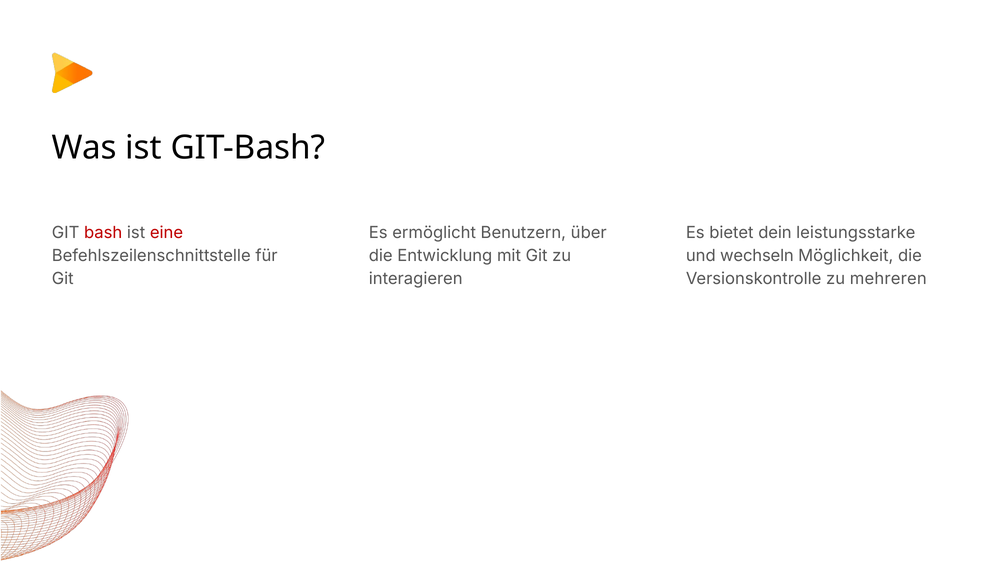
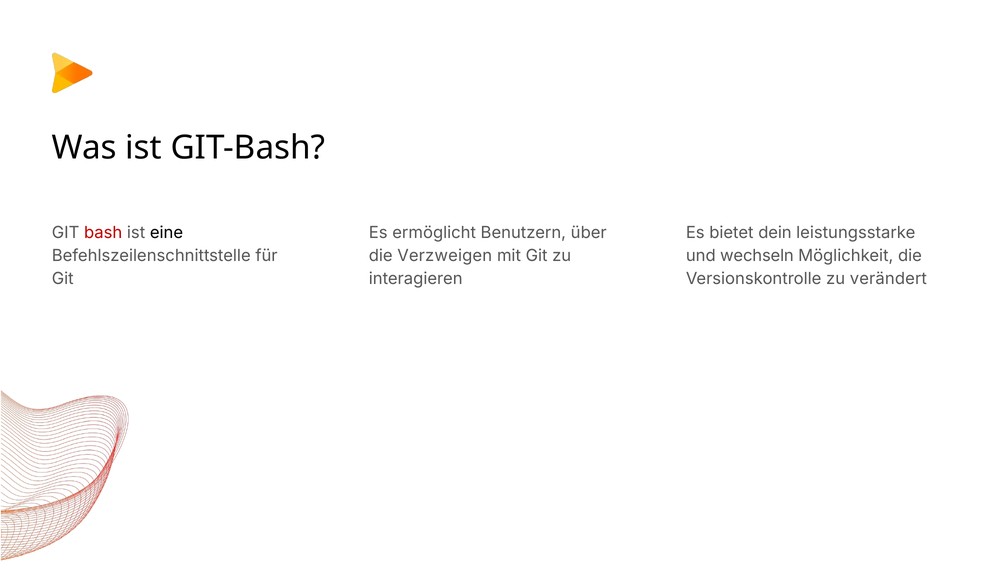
eine colour: red -> black (167, 233)
Entwicklung: Entwicklung -> Verzweigen (445, 256)
mehreren: mehreren -> verändert (888, 279)
